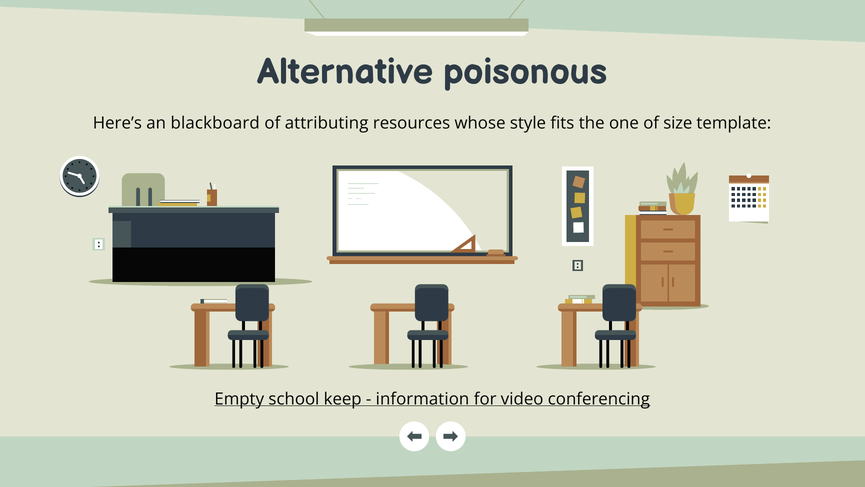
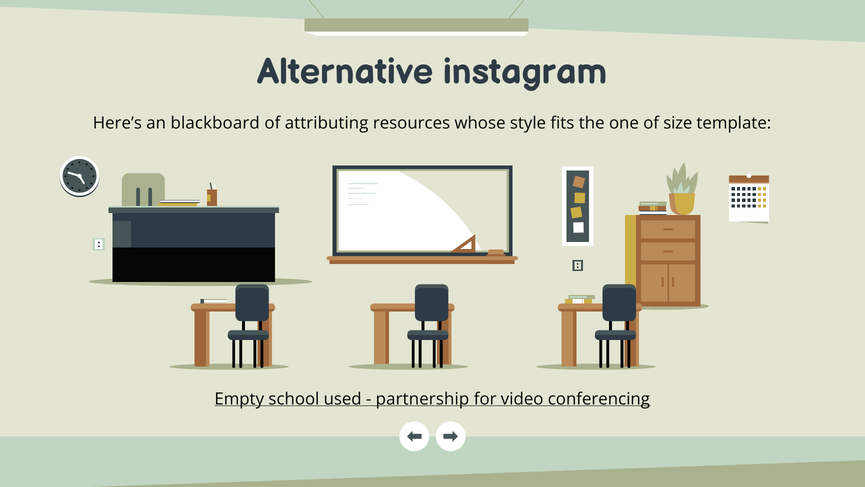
poisonous: poisonous -> instagram (525, 72)
keep: keep -> used (343, 399)
information: information -> partnership (422, 399)
